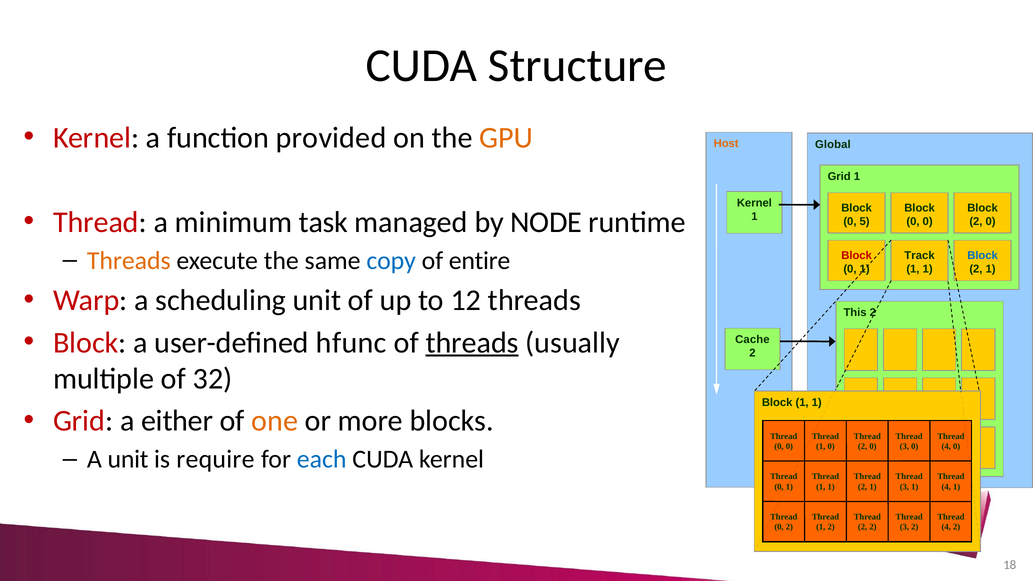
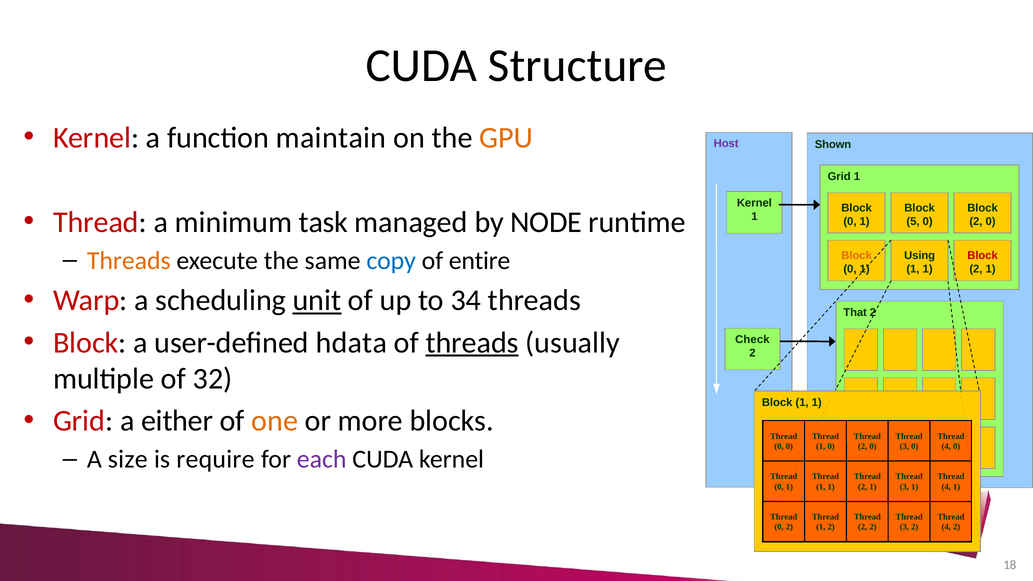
provided: provided -> maintain (331, 138)
Host colour: orange -> purple (726, 144)
Global: Global -> Shown (833, 144)
5: 5 -> 1 (865, 222)
0: 0 -> 5 (913, 222)
Block colour: red -> orange (857, 256)
Track: Track -> Using (920, 256)
Block colour: blue -> red (983, 256)
unit underline: none -> present (317, 300)
12: 12 -> 34 (466, 300)
This: This -> That (855, 313)
hfunc: hfunc -> hdata (351, 343)
Cache: Cache -> Check (752, 340)
A unit: unit -> size (128, 459)
each colour: blue -> purple (322, 459)
